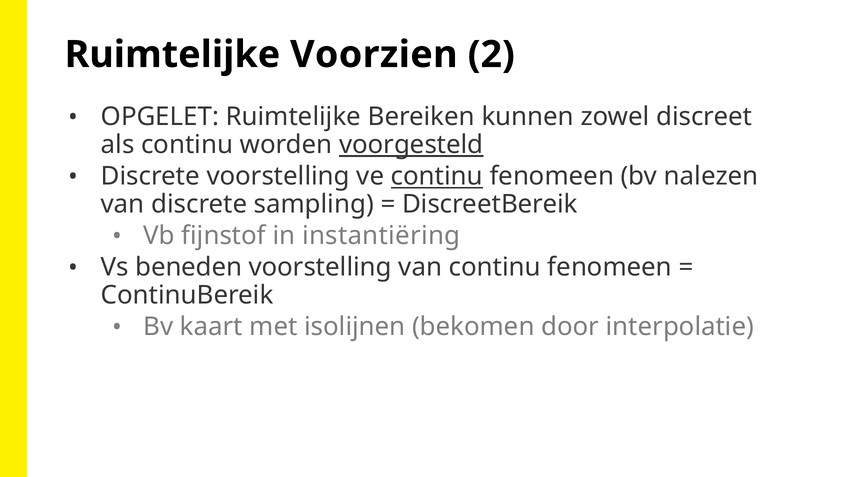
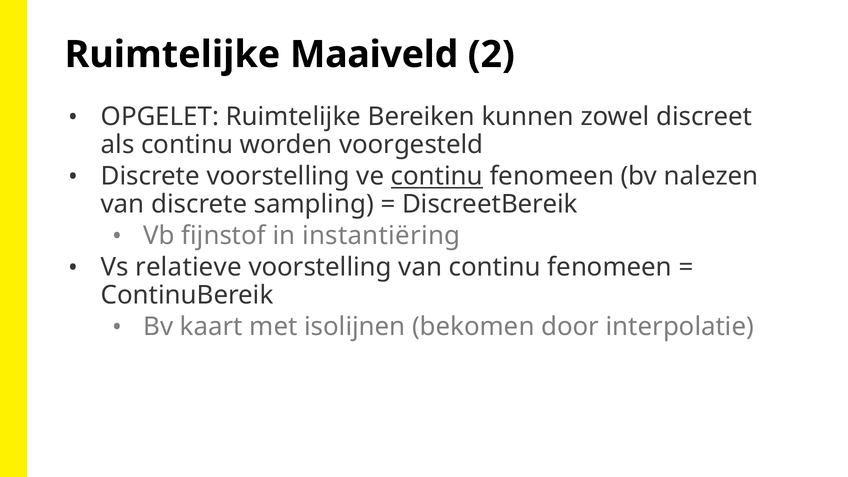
Voorzien: Voorzien -> Maaiveld (374, 55)
voorgesteld underline: present -> none (411, 145)
beneden: beneden -> relatieve (188, 267)
